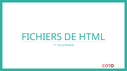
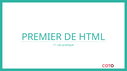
FICHIERS: FICHIERS -> PREMIER (42, 37)
